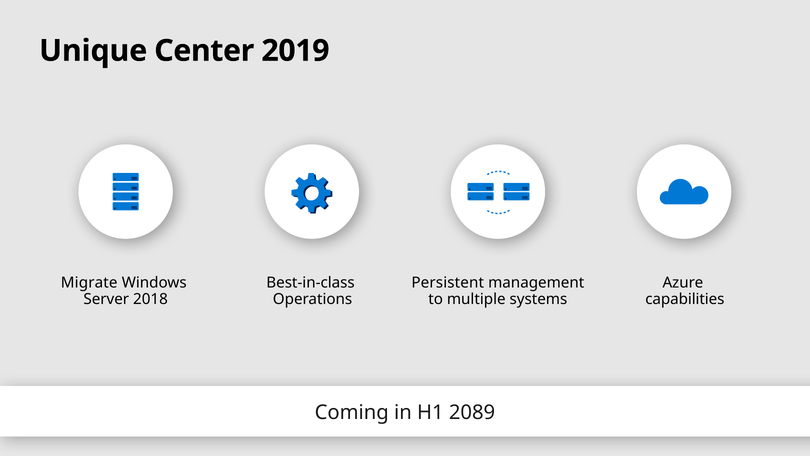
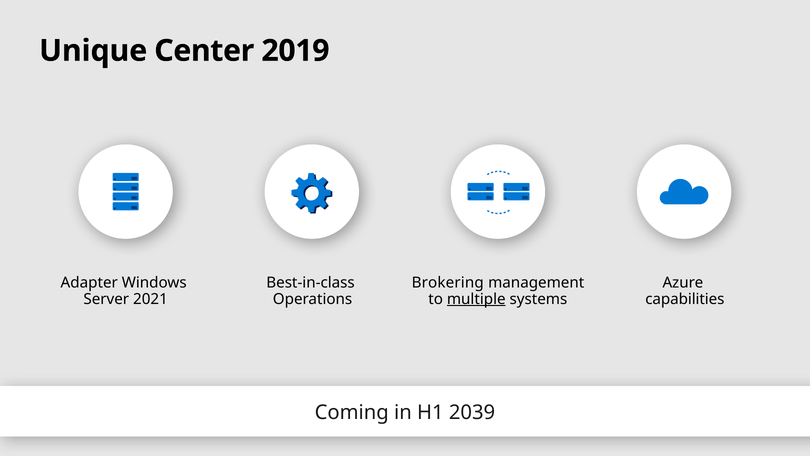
Migrate: Migrate -> Adapter (89, 282)
Persistent: Persistent -> Brokering (448, 282)
multiple underline: none -> present (476, 299)
2018: 2018 -> 2021 (150, 299)
2089: 2089 -> 2039 (472, 412)
